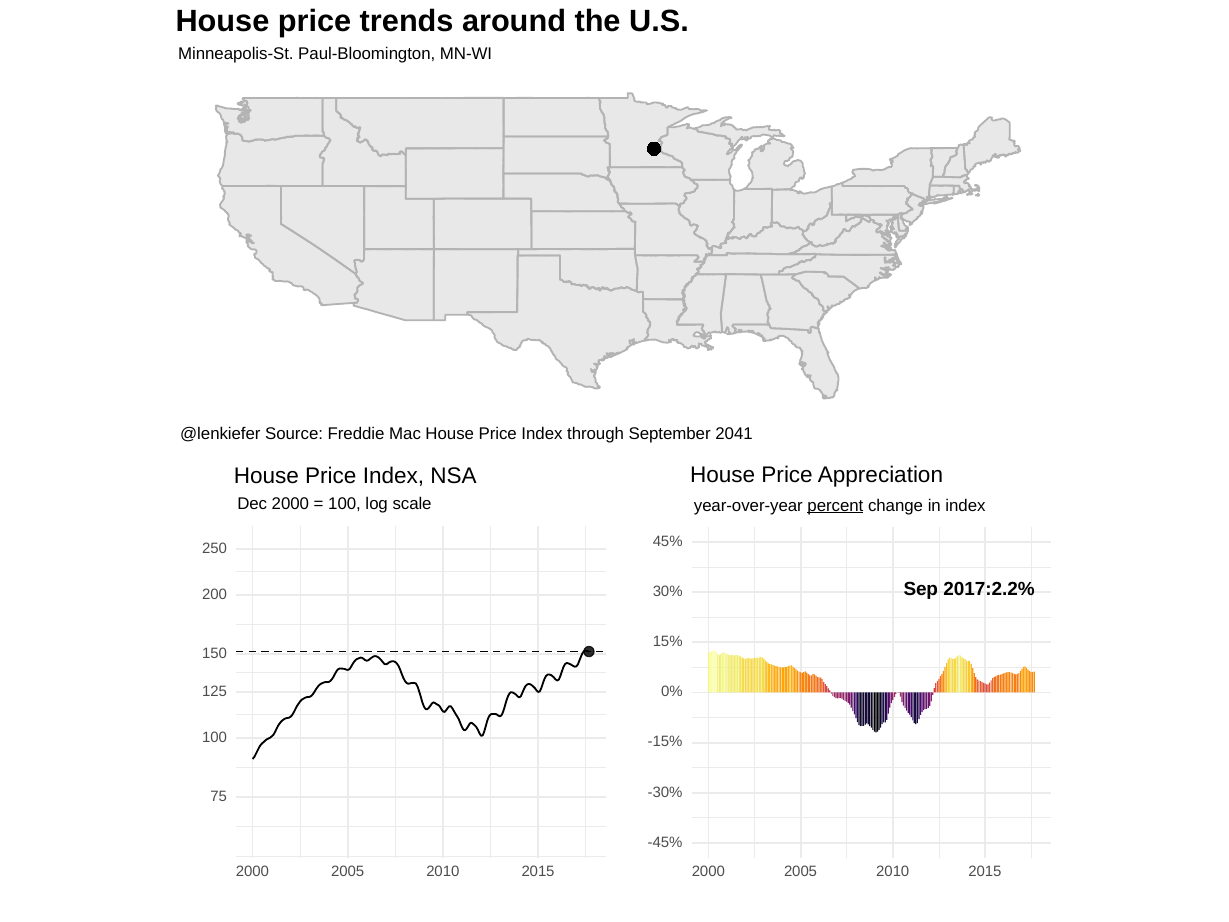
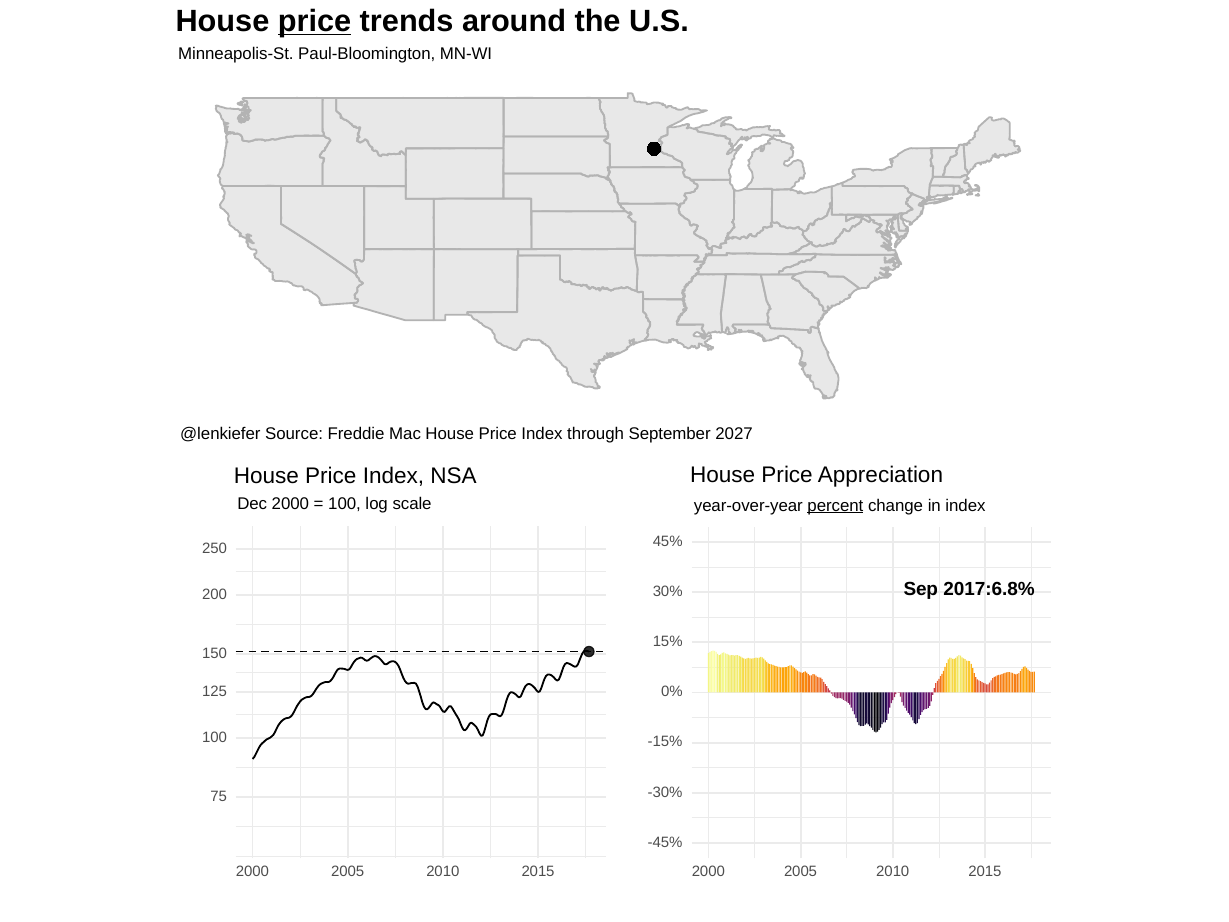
price underline: none -> present (315, 21)
2041: 2041 -> 2027 (734, 434)
2017:2.2%: 2017:2.2% -> 2017:6.8% (989, 589)
